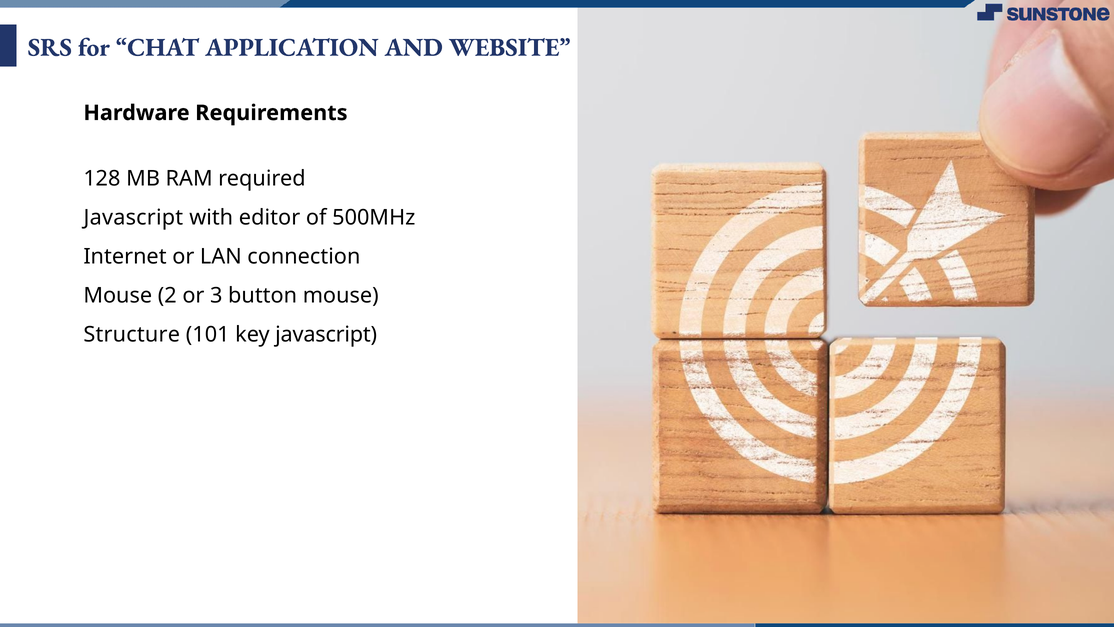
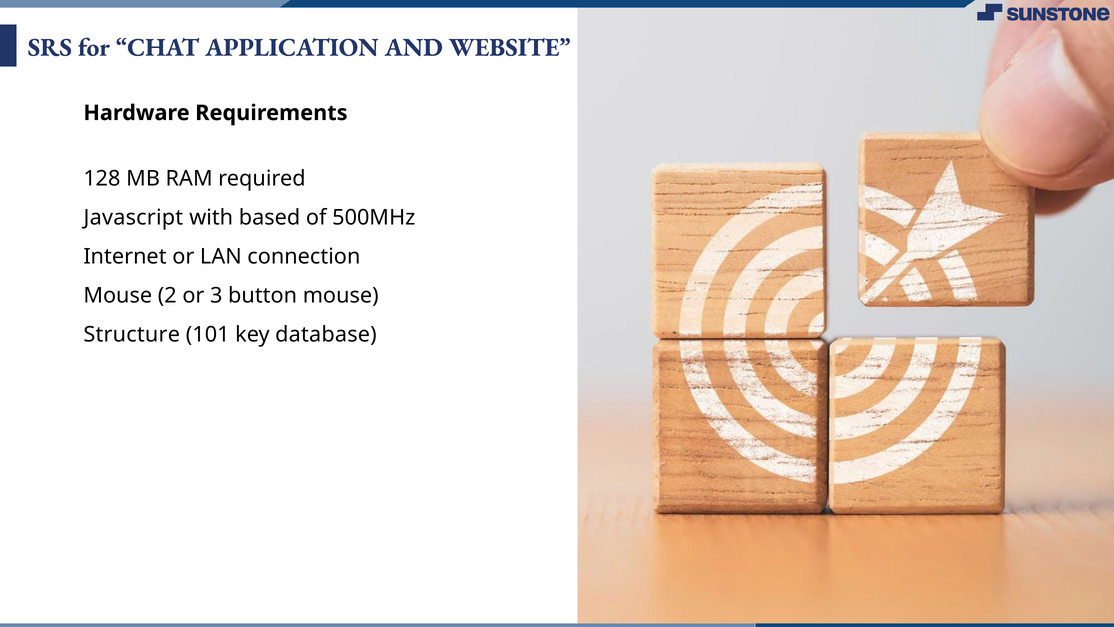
editor: editor -> based (270, 218)
key javascript: javascript -> database (326, 335)
